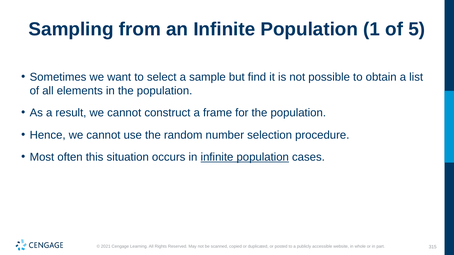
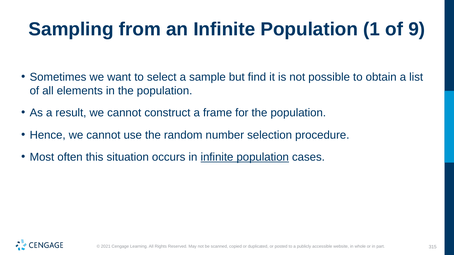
5: 5 -> 9 (417, 29)
